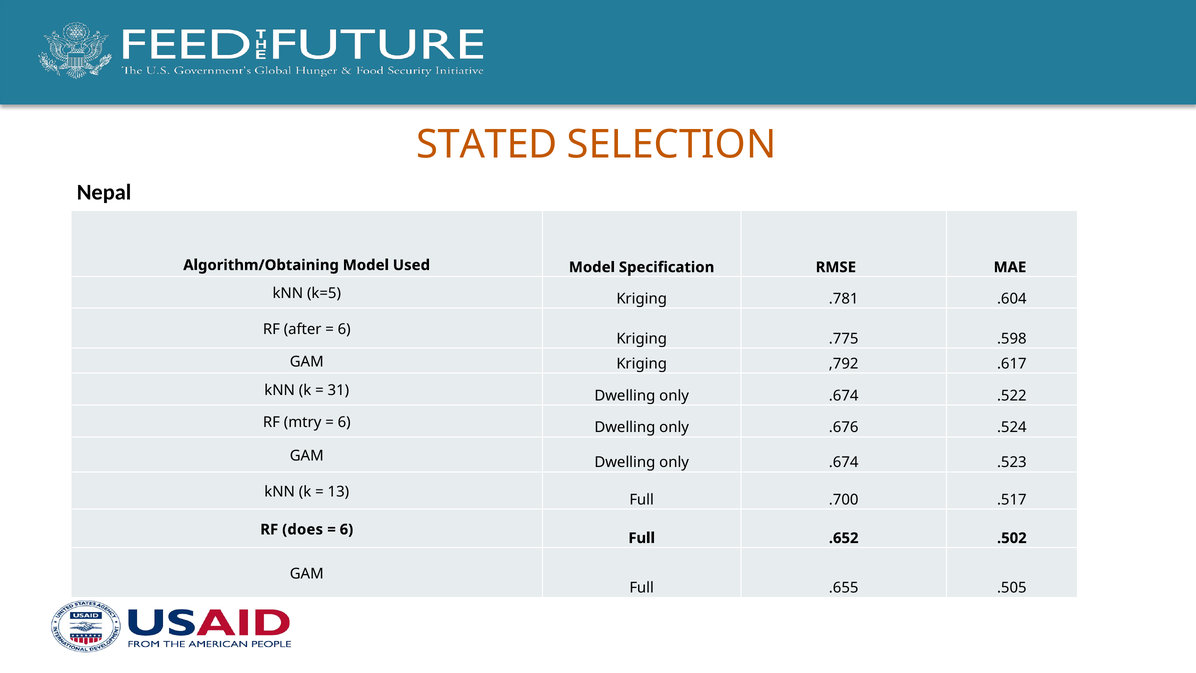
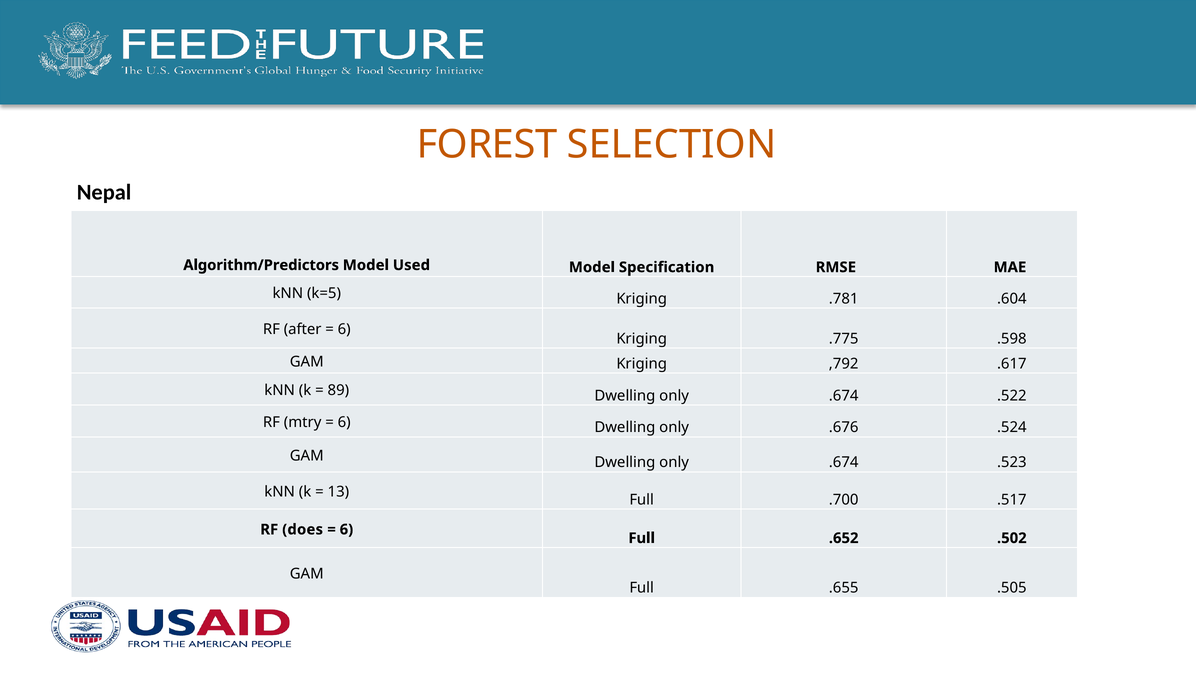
STATED: STATED -> FOREST (487, 145)
Algorithm/Obtaining: Algorithm/Obtaining -> Algorithm/Predictors (261, 265)
31: 31 -> 89 (338, 390)
